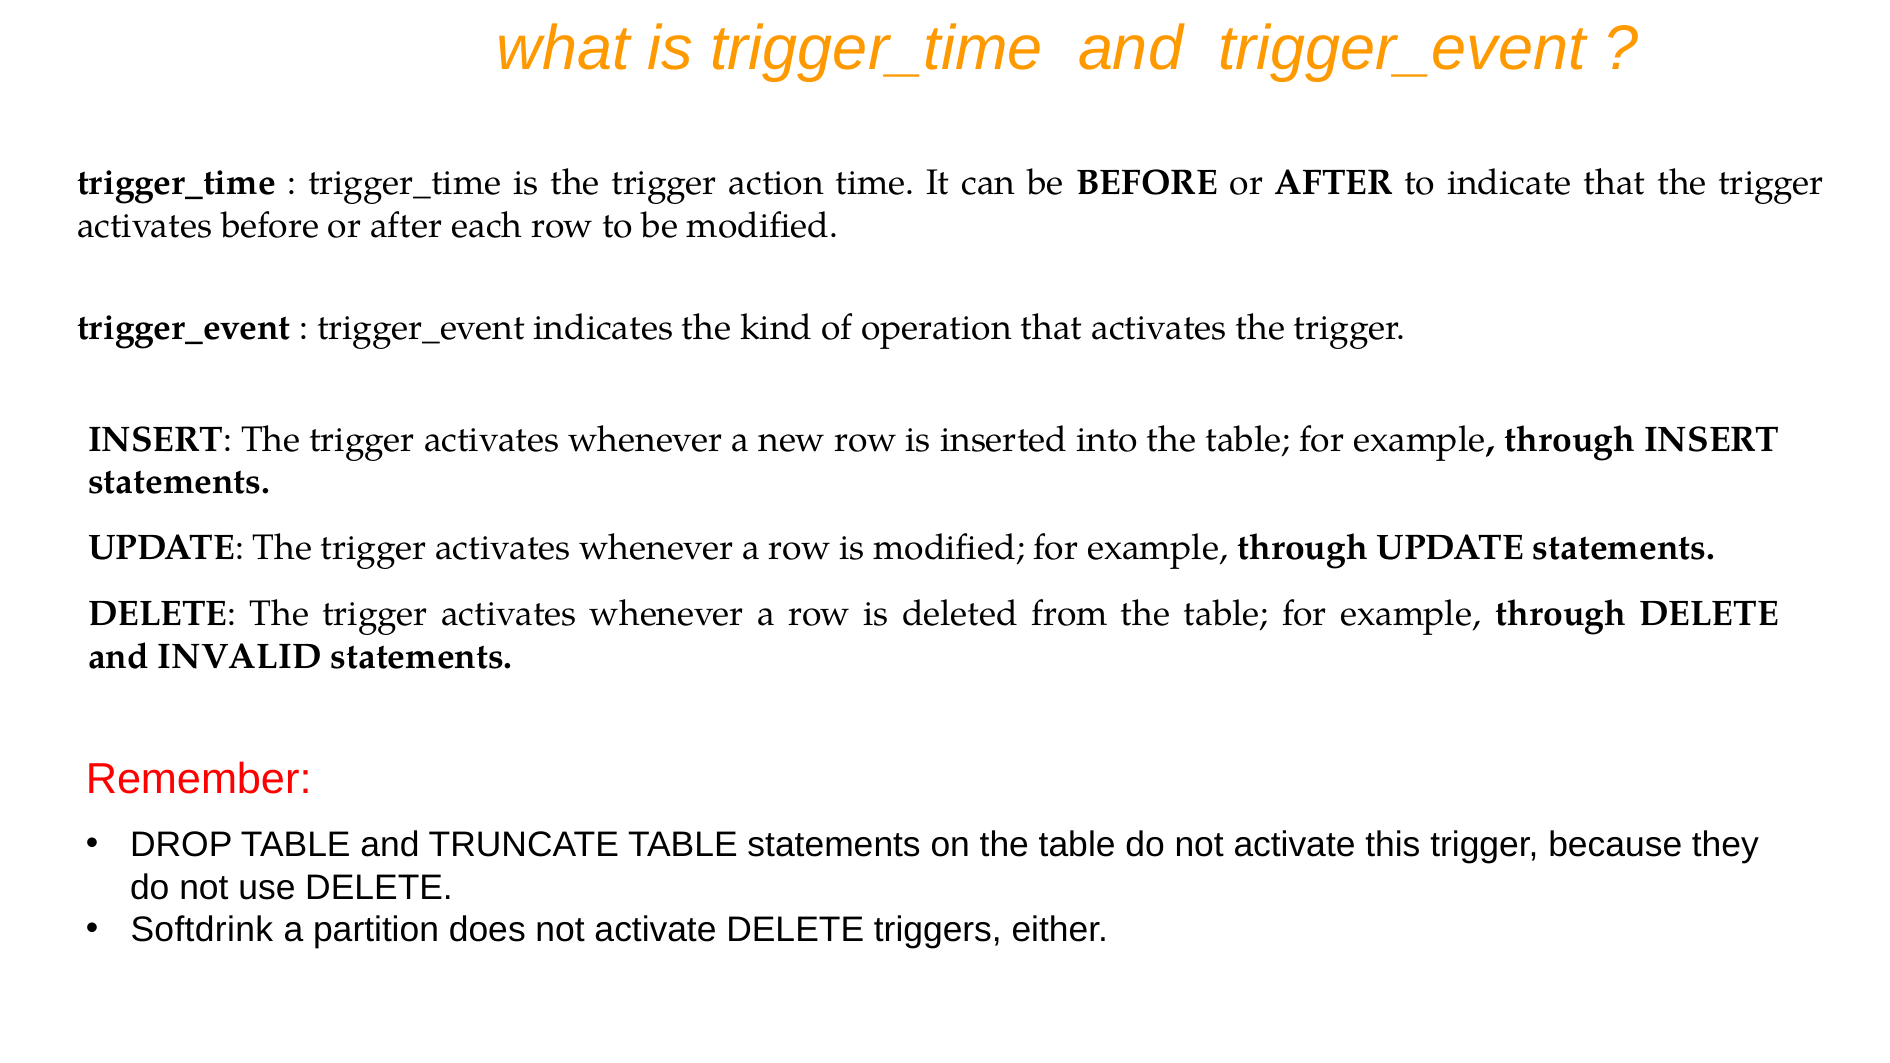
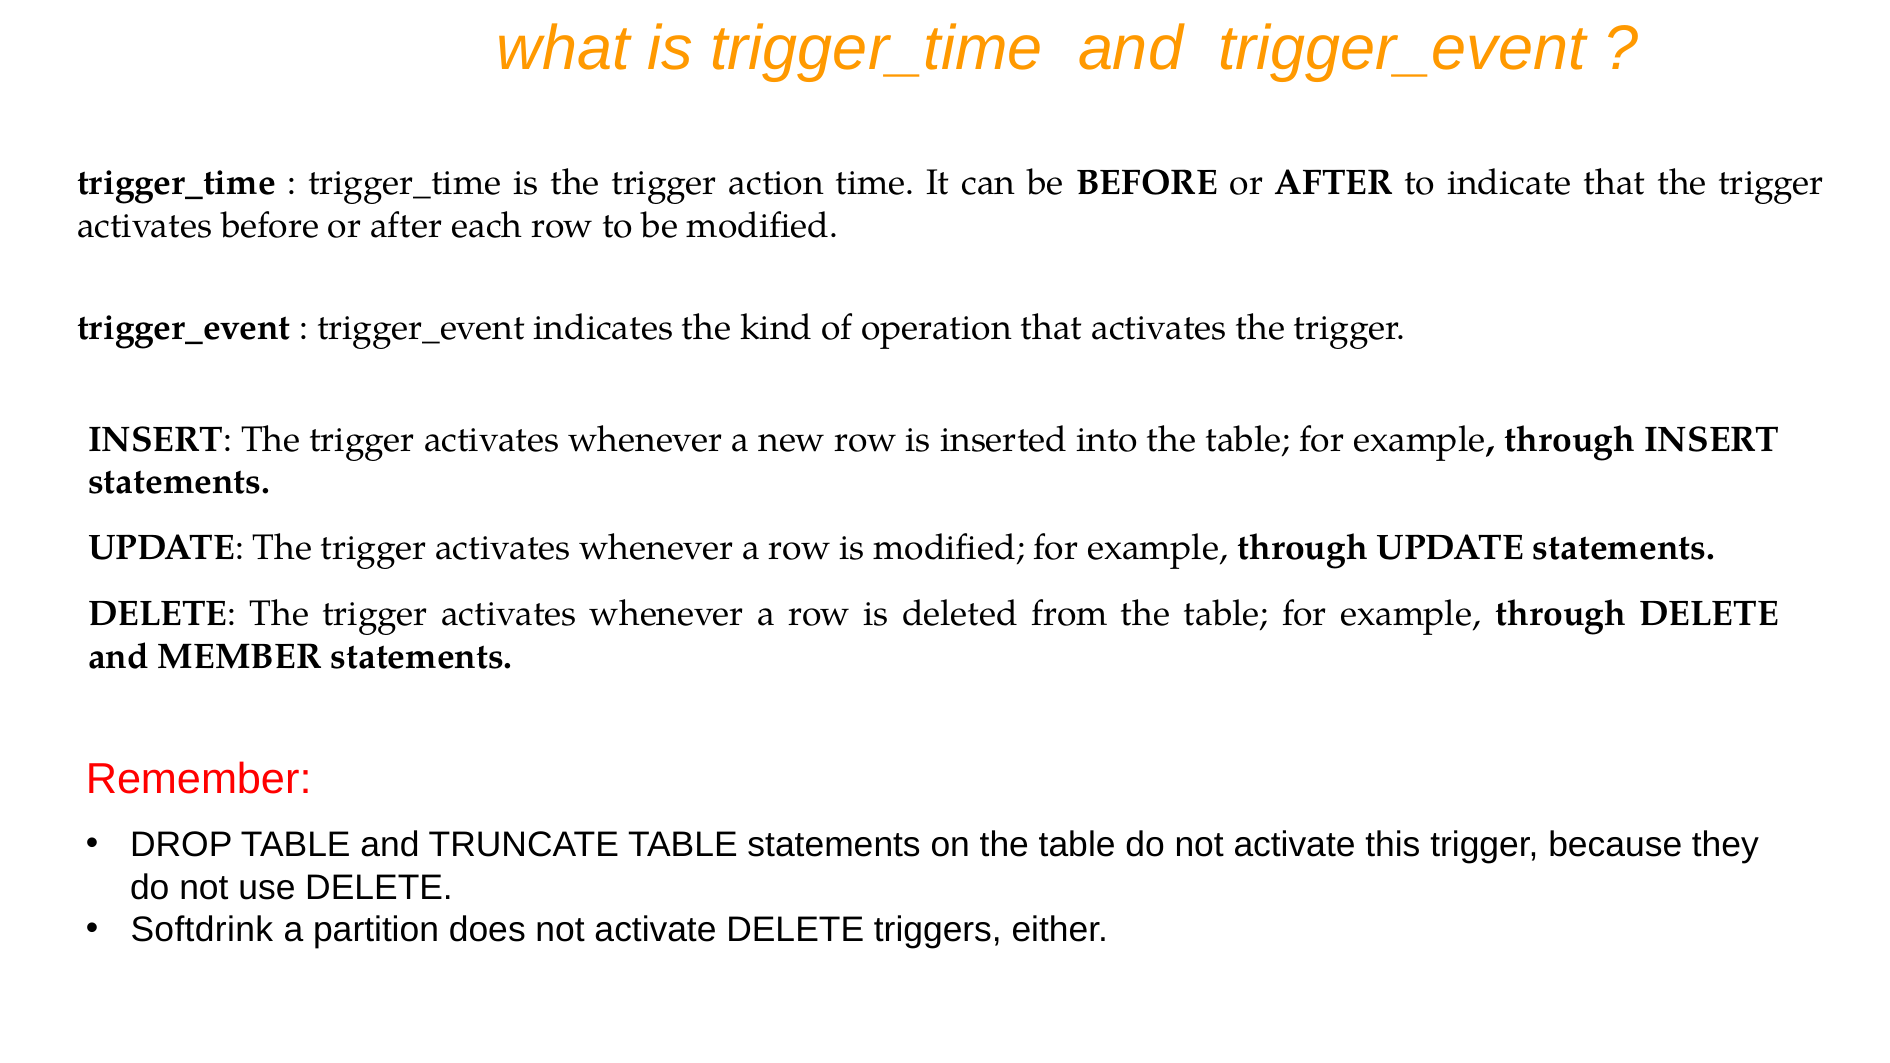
INVALID: INVALID -> MEMBER (240, 657)
